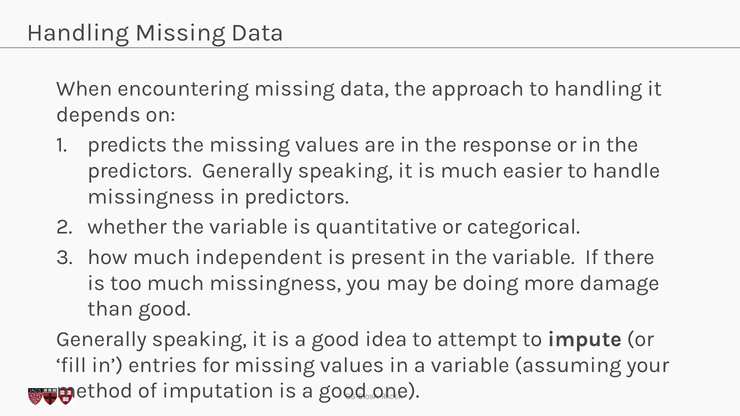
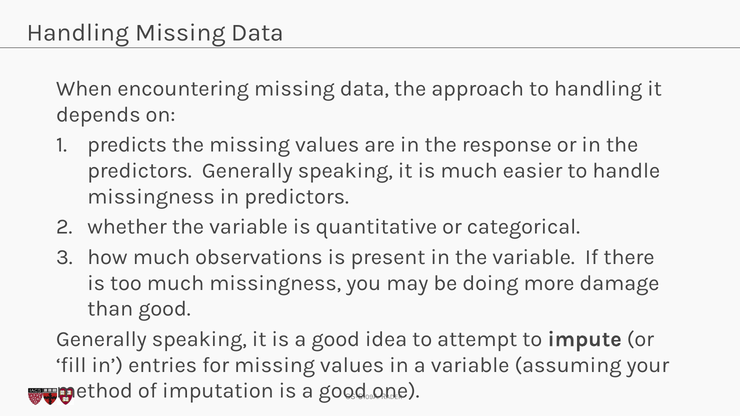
independent: independent -> observations (259, 257)
